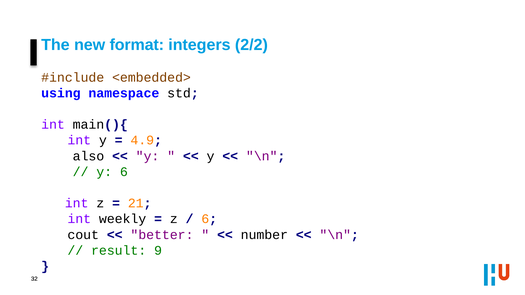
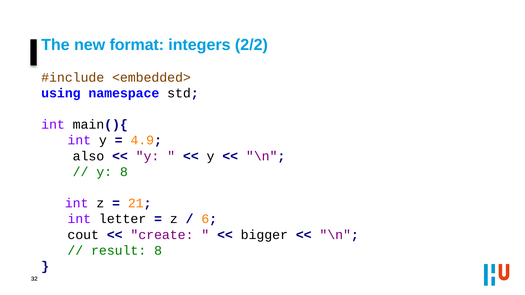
y 6: 6 -> 8 (124, 172)
weekly: weekly -> letter (123, 219)
better: better -> create (162, 235)
number: number -> bigger (264, 235)
result 9: 9 -> 8 (158, 251)
